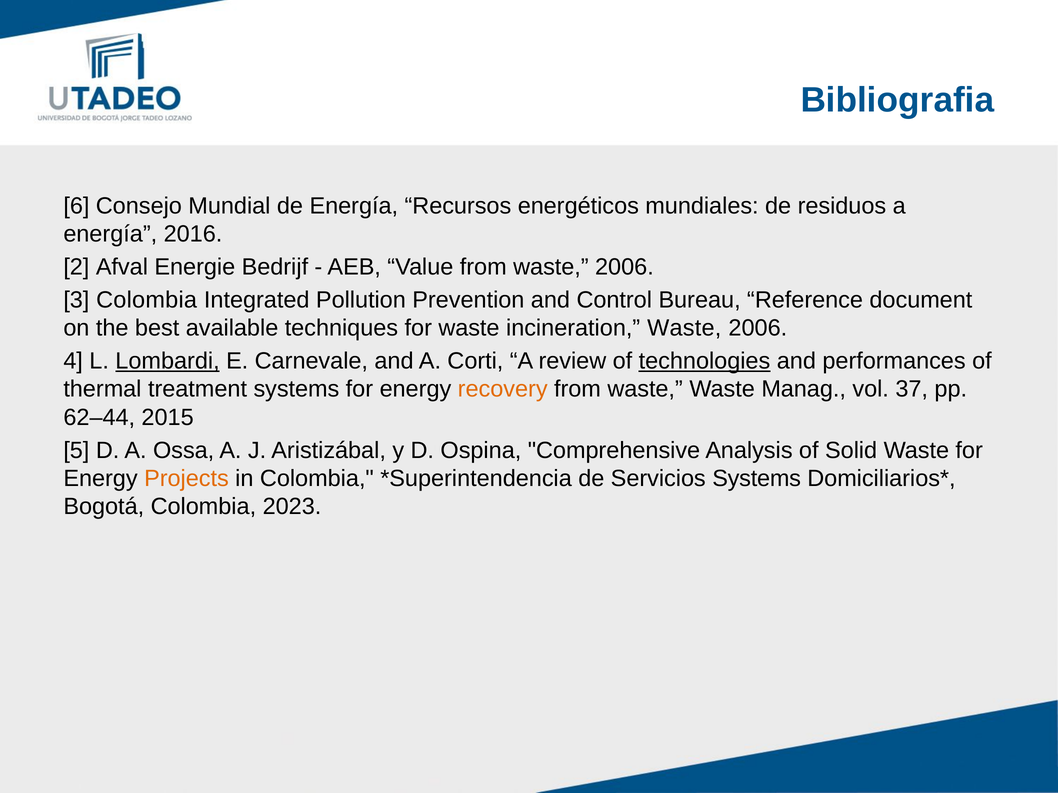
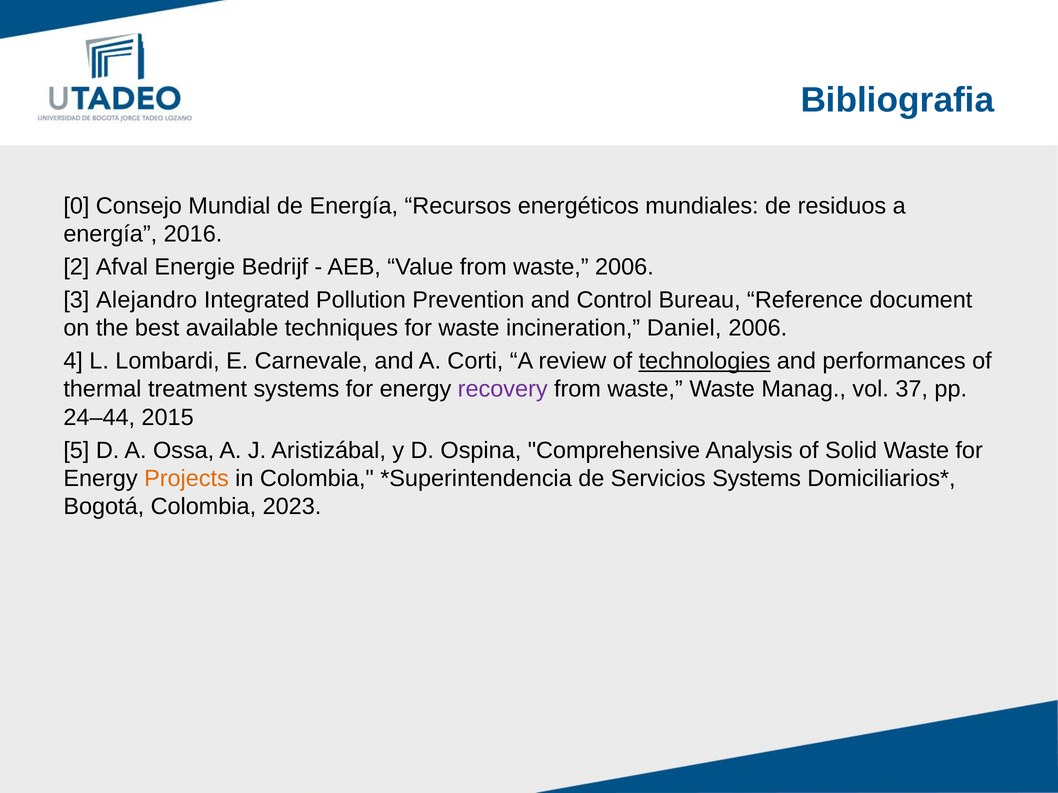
6: 6 -> 0 (76, 206)
3 Colombia: Colombia -> Alejandro (147, 300)
incineration Waste: Waste -> Daniel (684, 328)
Lombardi underline: present -> none (168, 361)
recovery colour: orange -> purple (503, 389)
62–44: 62–44 -> 24–44 (99, 418)
